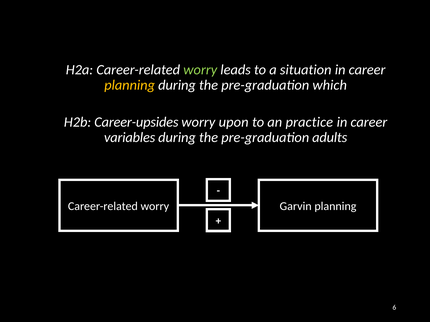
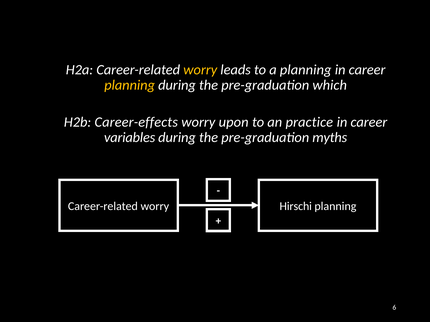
worry colour: light green -> yellow (200, 70)
a situation: situation -> planning (306, 70)
Career-upsides: Career-upsides -> Career-effects (136, 122)
adults: adults -> myths (330, 138)
Garvin: Garvin -> Hirschi (296, 206)
